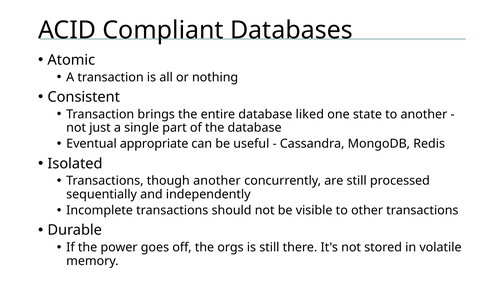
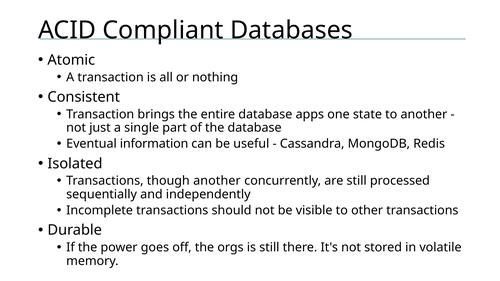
liked: liked -> apps (310, 114)
appropriate: appropriate -> information (154, 144)
